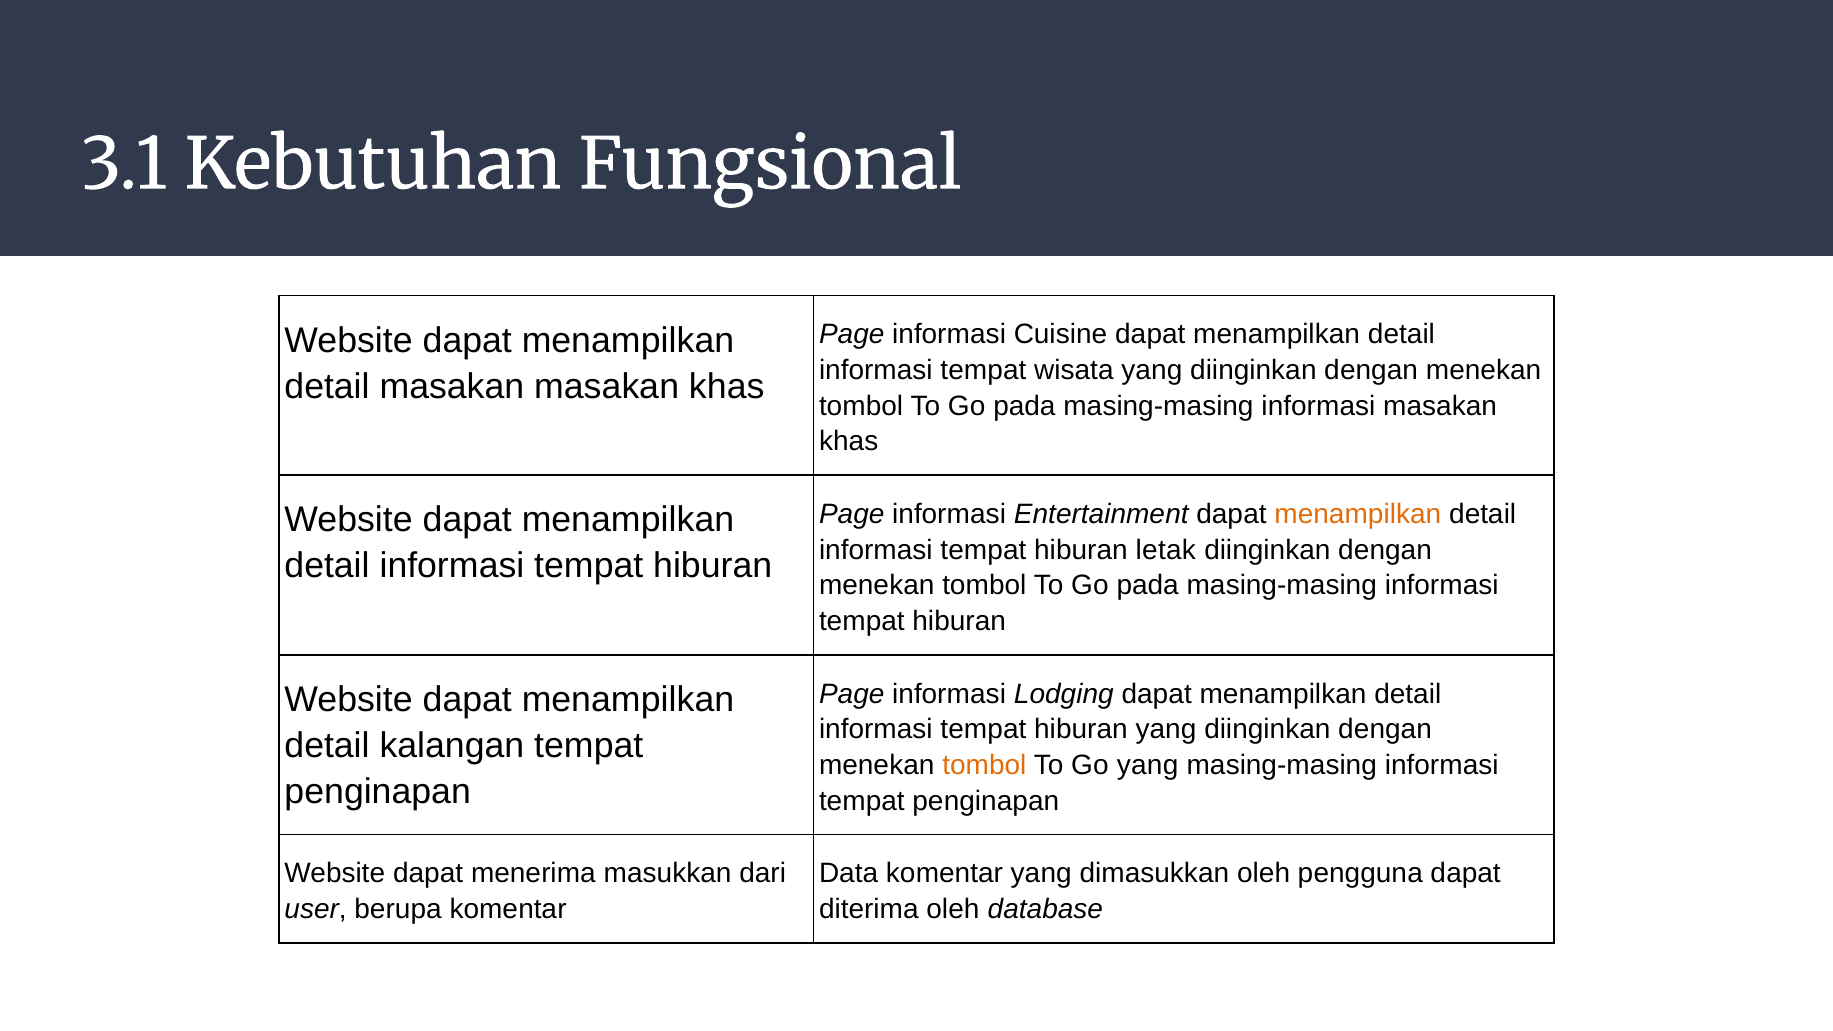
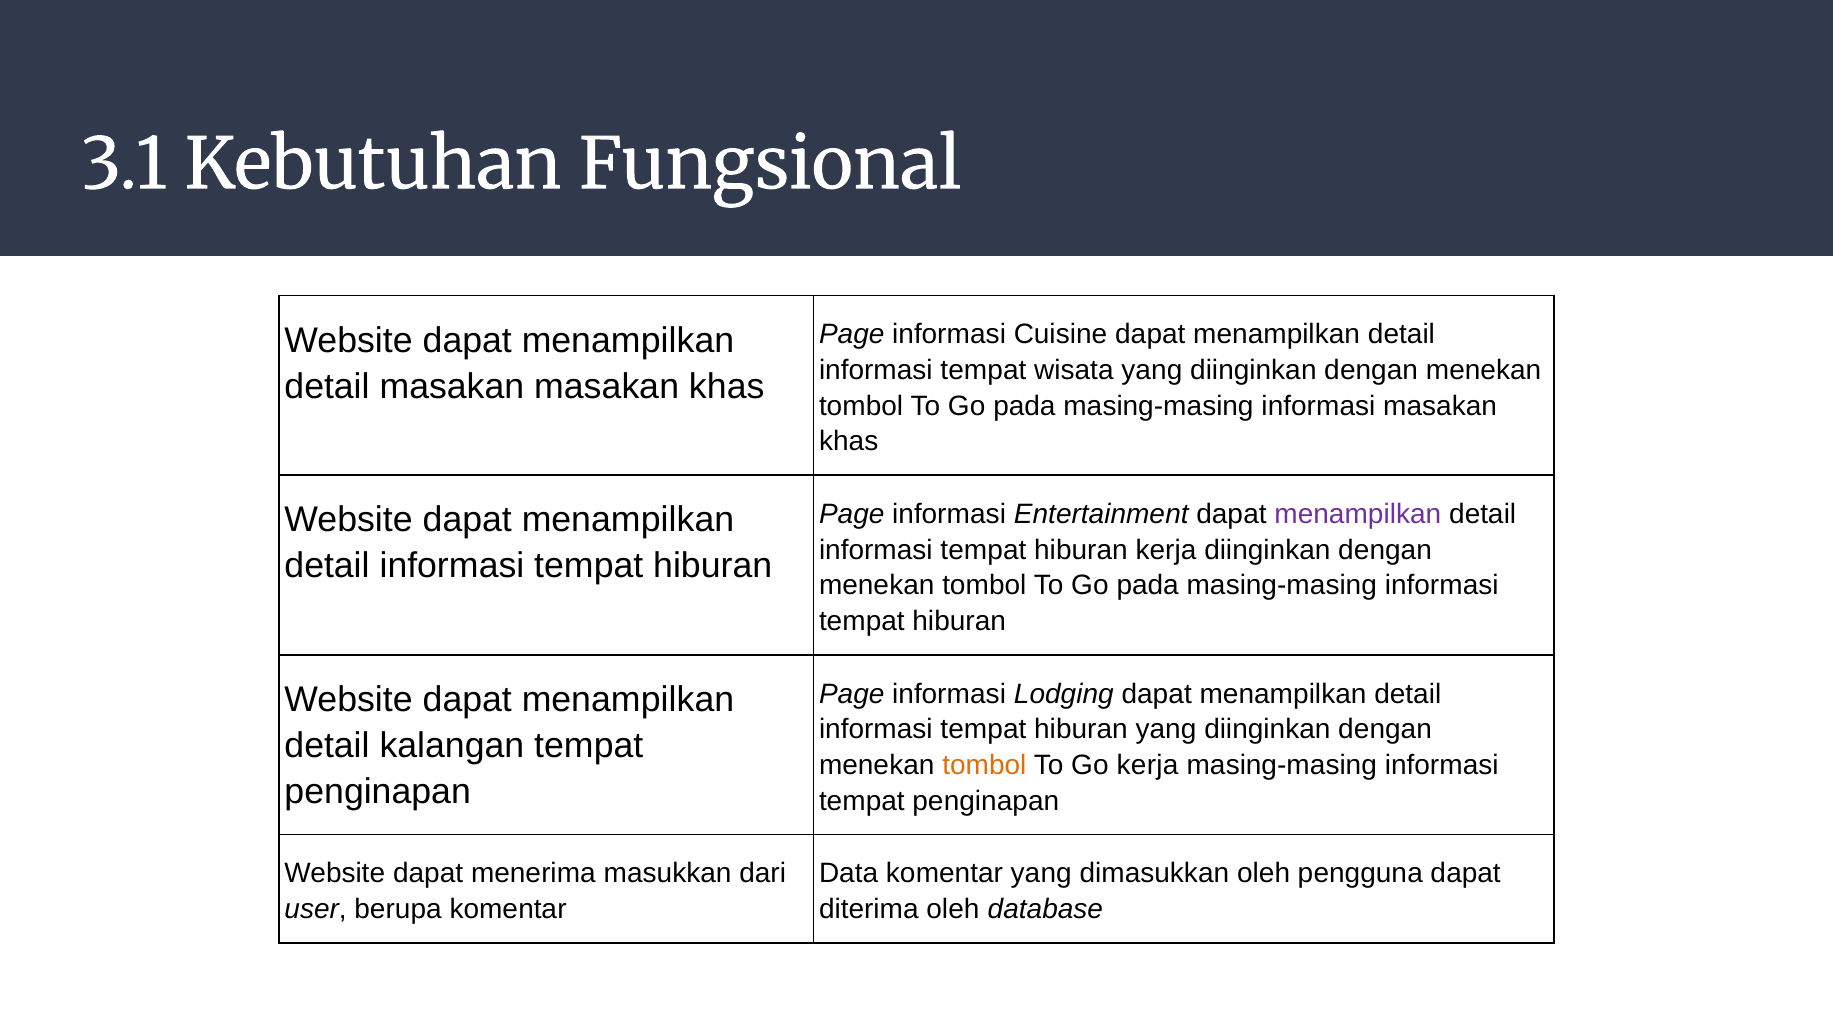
menampilkan colour: orange -> purple (1358, 514)
hiburan letak: letak -> kerja (1166, 550)
Go yang: yang -> kerja (1148, 766)
